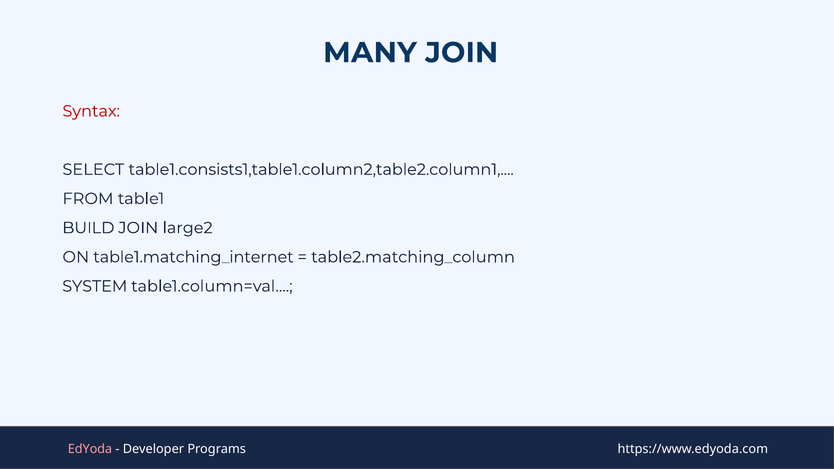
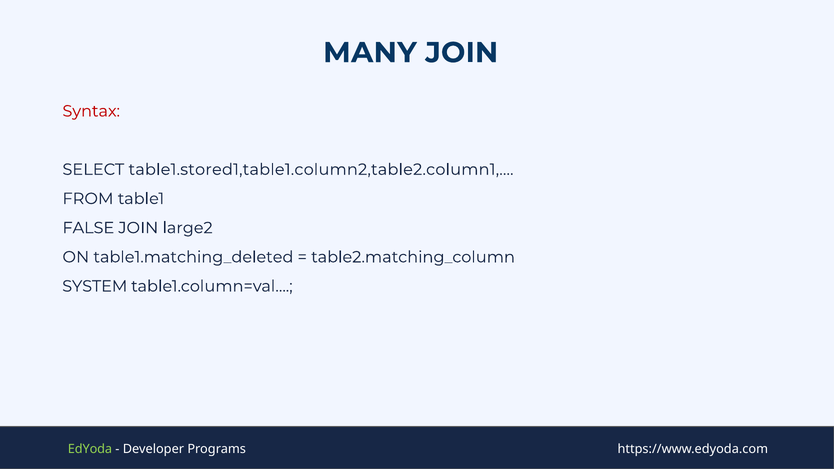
table1.consists1,table1.column2,table2.column1: table1.consists1,table1.column2,table2.column1 -> table1.stored1,table1.column2,table2.column1 (321, 170)
BUILD: BUILD -> FALSE (88, 228)
table1.matching_internet: table1.matching_internet -> table1.matching_deleted (193, 257)
EdYoda colour: pink -> light green (90, 449)
